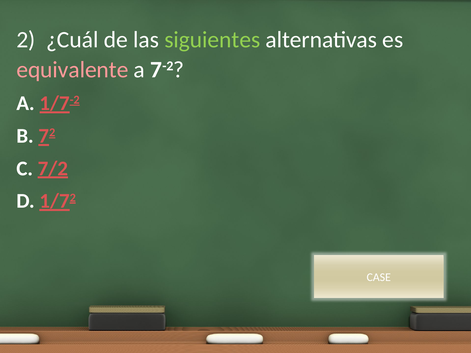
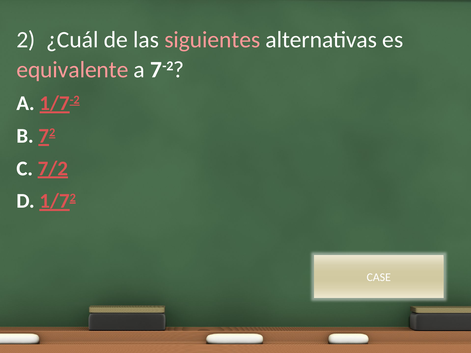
siguientes colour: light green -> pink (212, 40)
